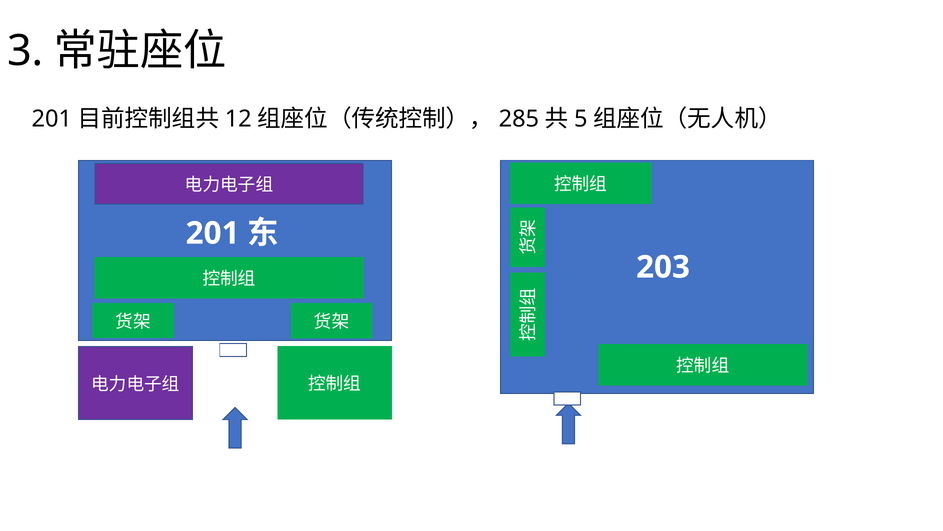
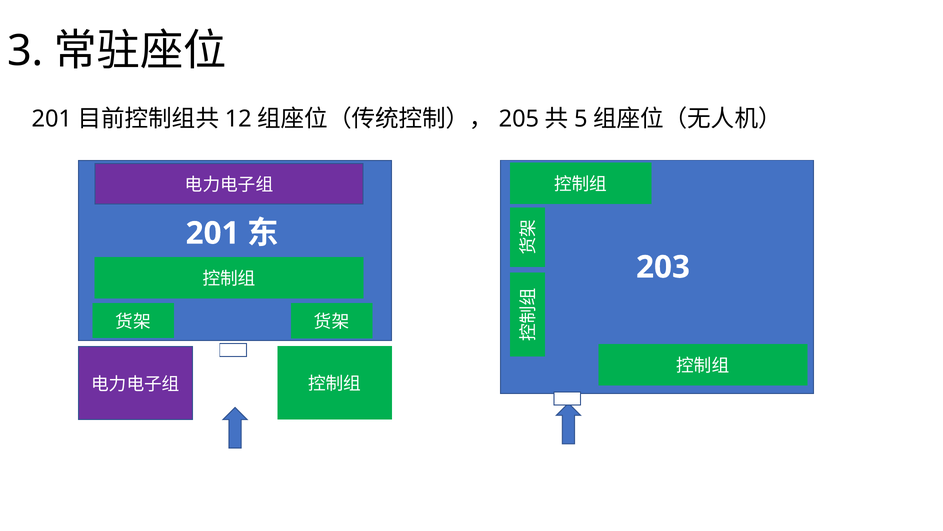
285: 285 -> 205 (519, 119)
